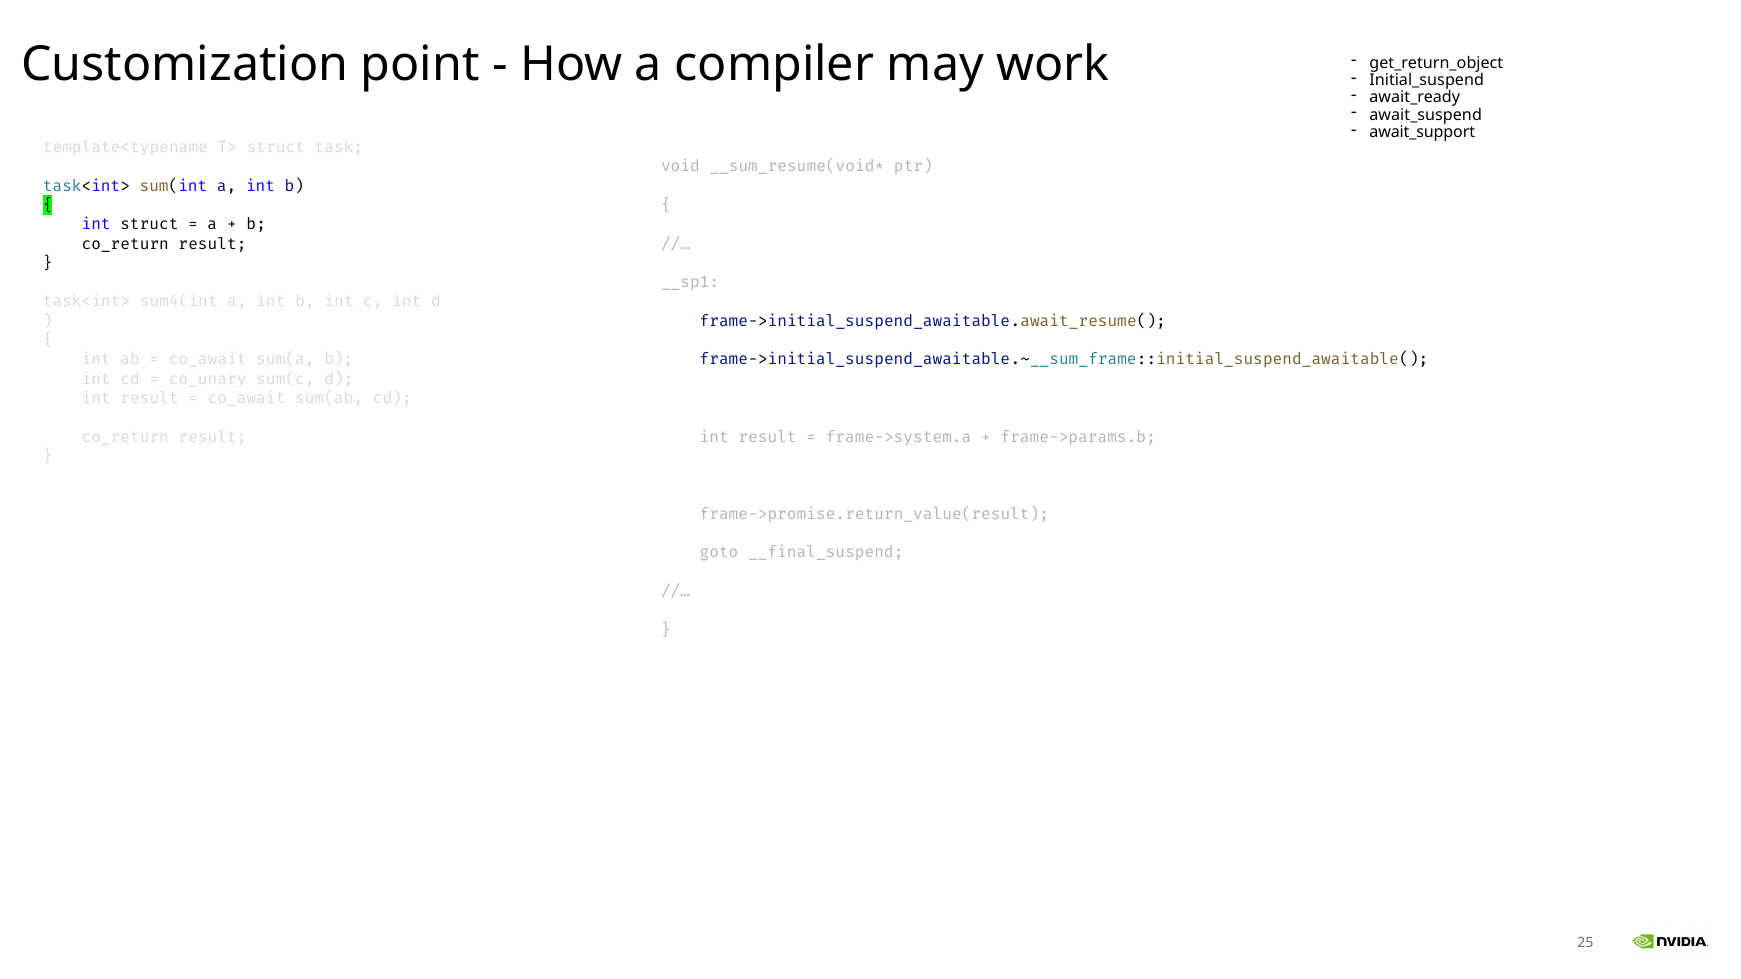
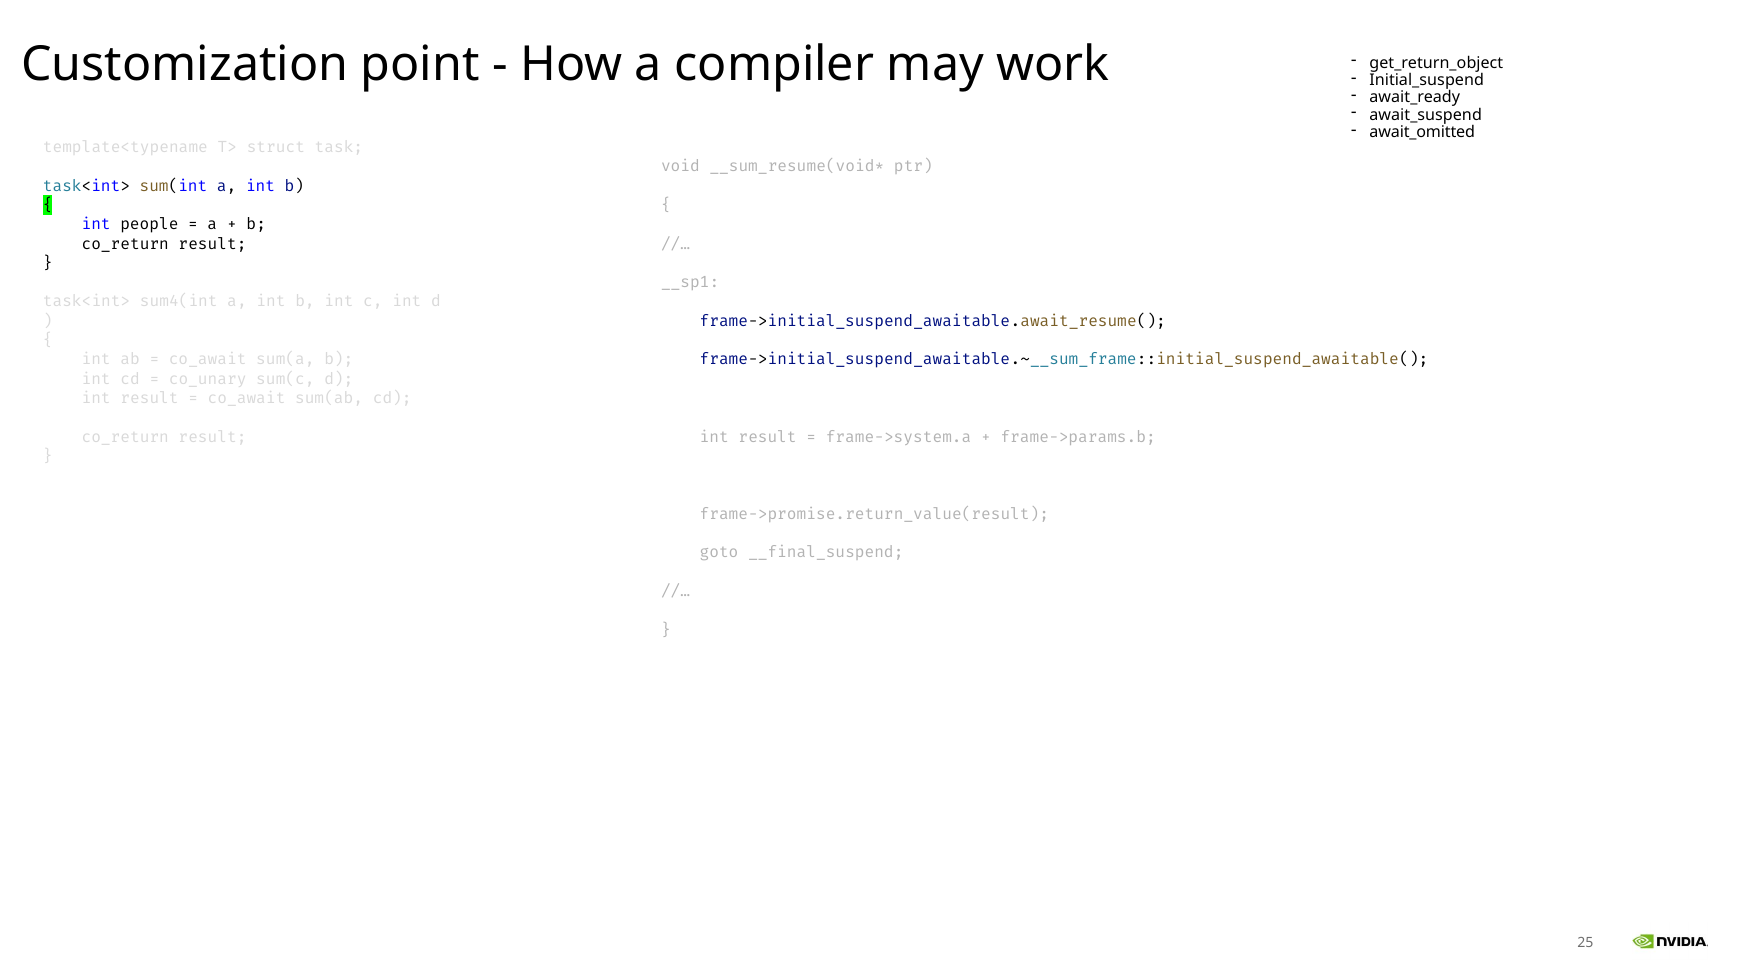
await_support: await_support -> await_omitted (1422, 132)
int struct: struct -> people (149, 224)
